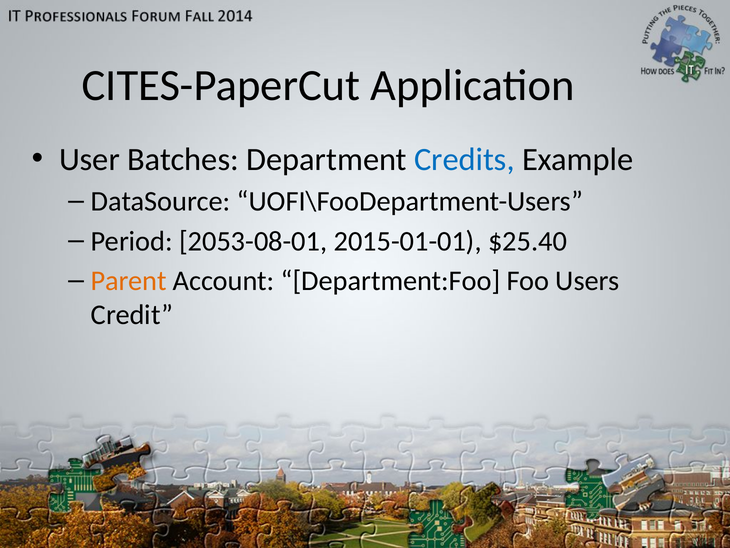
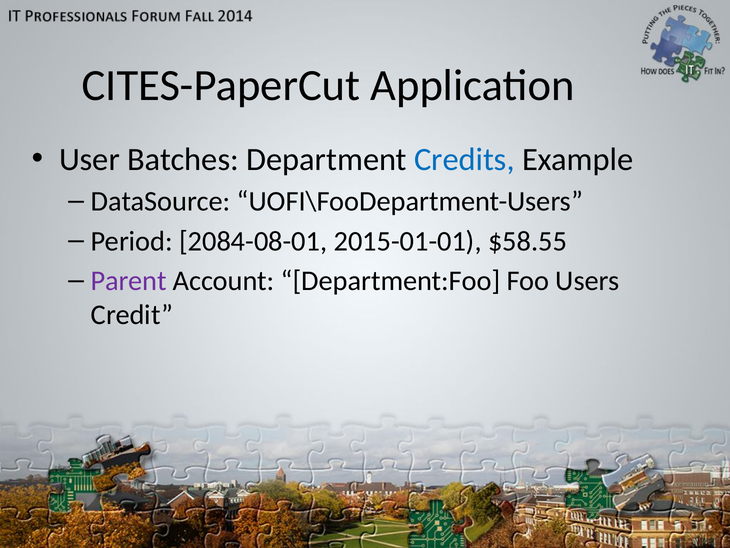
2053-08-01: 2053-08-01 -> 2084-08-01 (253, 241)
$25.40: $25.40 -> $58.55 (527, 241)
Parent colour: orange -> purple (129, 281)
